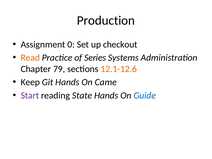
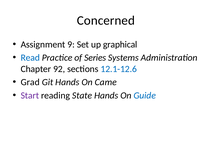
Production: Production -> Concerned (106, 21)
0: 0 -> 9 (71, 44)
checkout: checkout -> graphical (120, 44)
Read colour: orange -> blue (30, 58)
79: 79 -> 92 (59, 69)
12.1-12.6 colour: orange -> blue (119, 69)
Keep: Keep -> Grad (30, 82)
